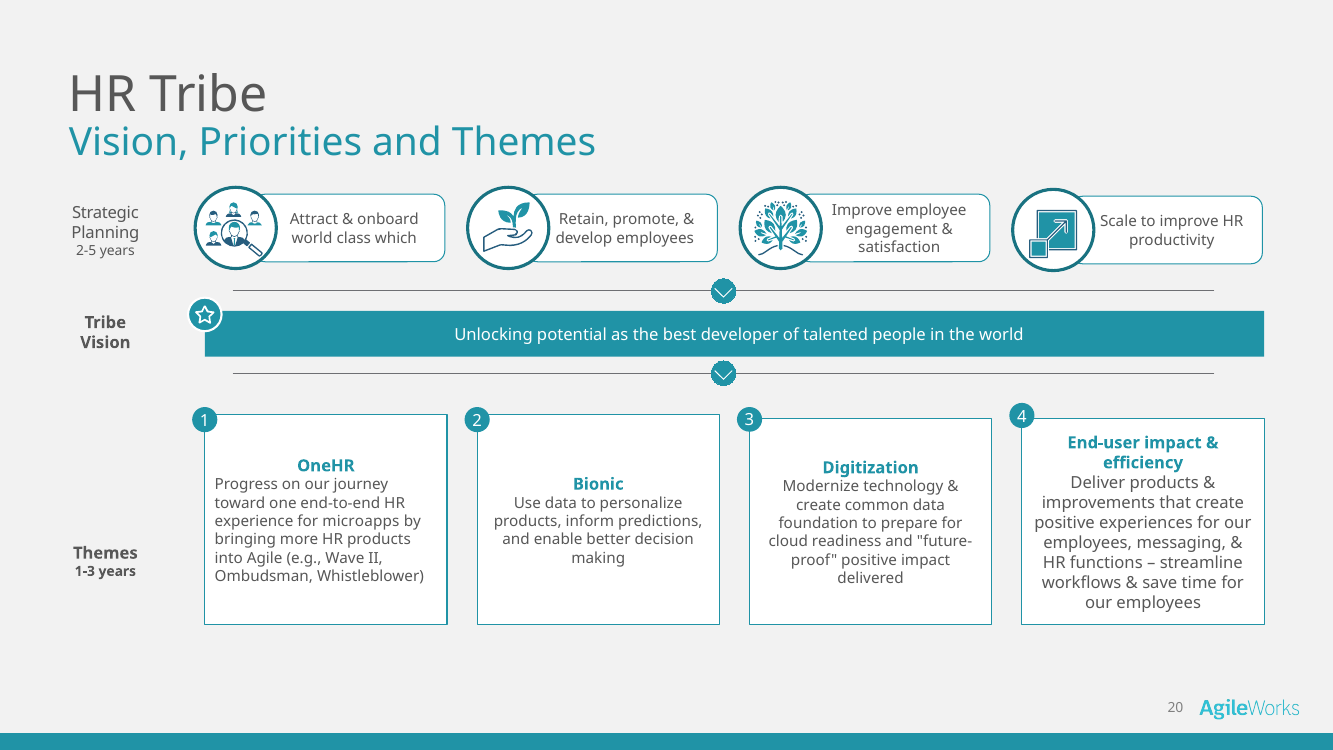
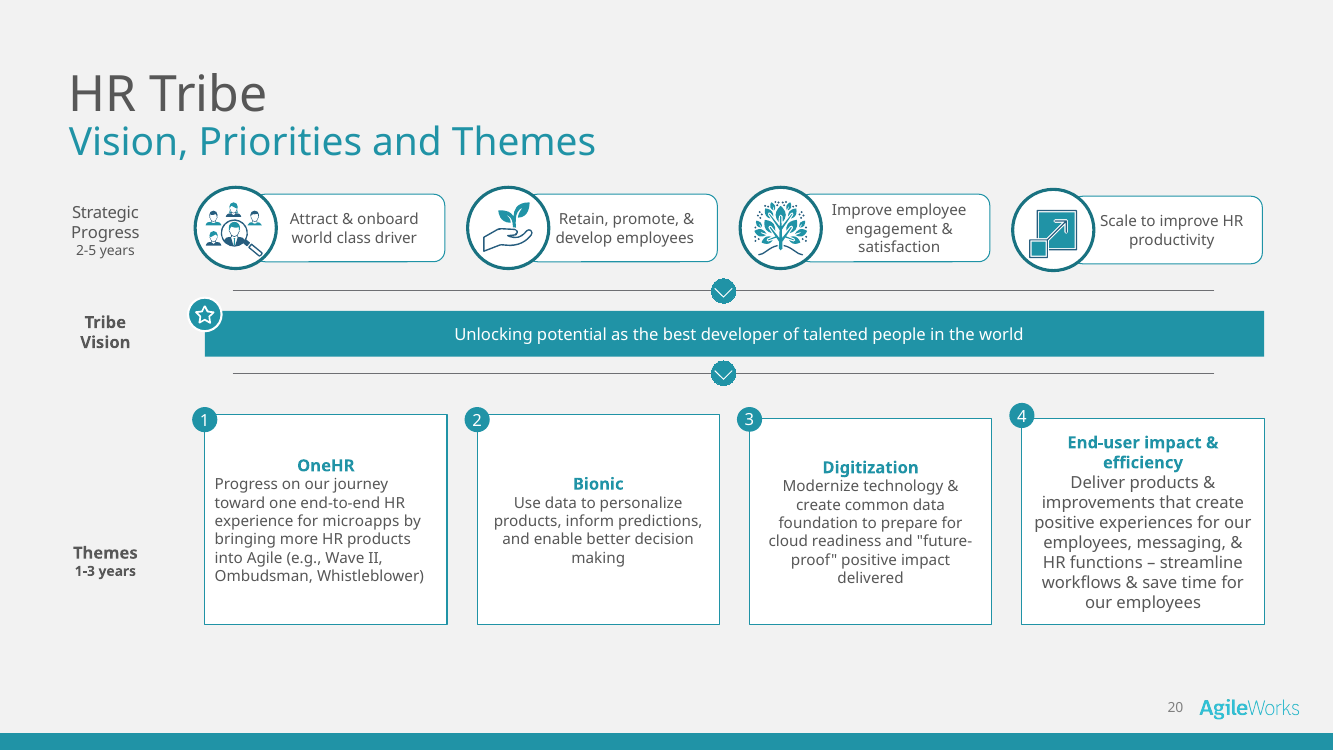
Planning: Planning -> Progress (105, 233)
which: which -> driver (396, 238)
